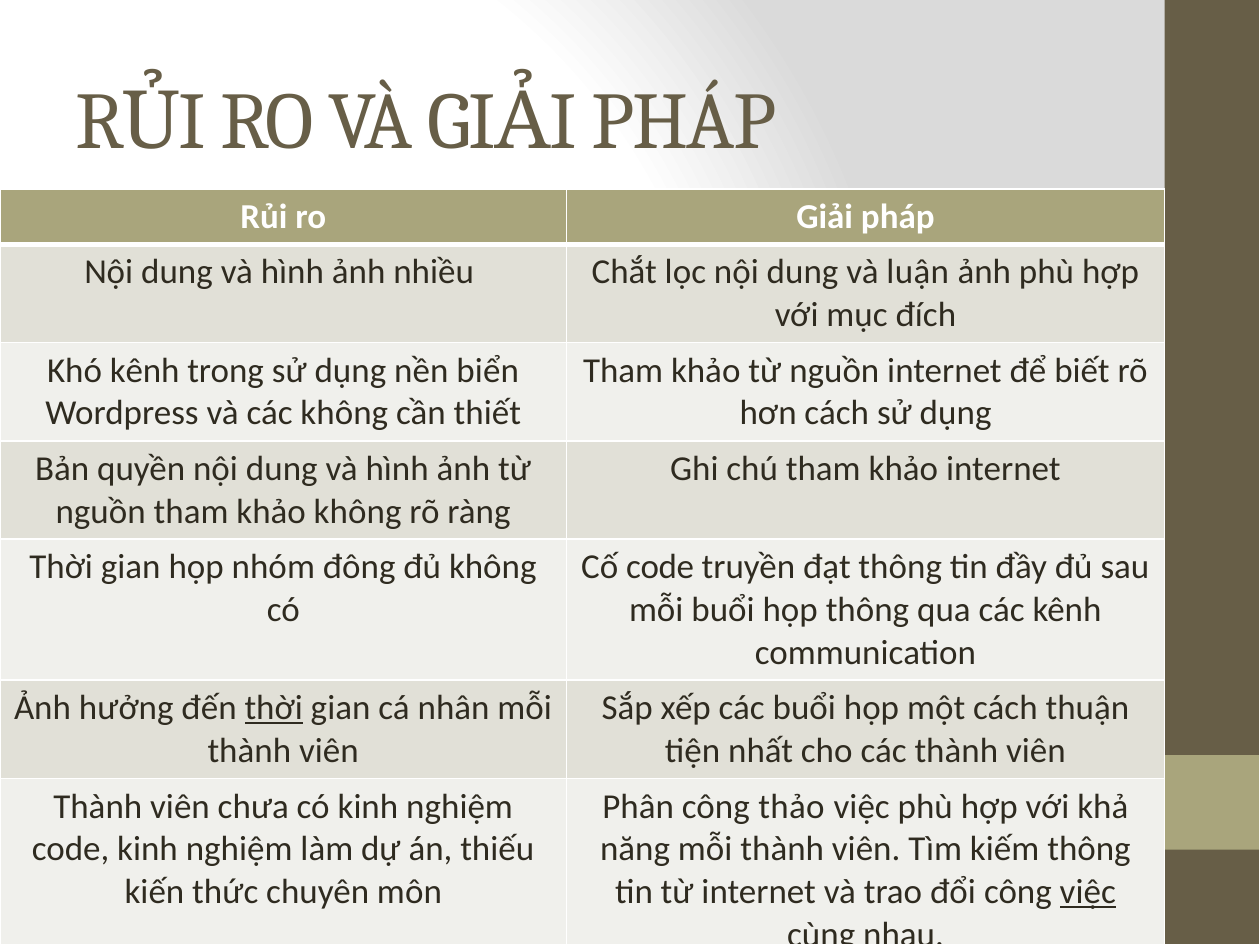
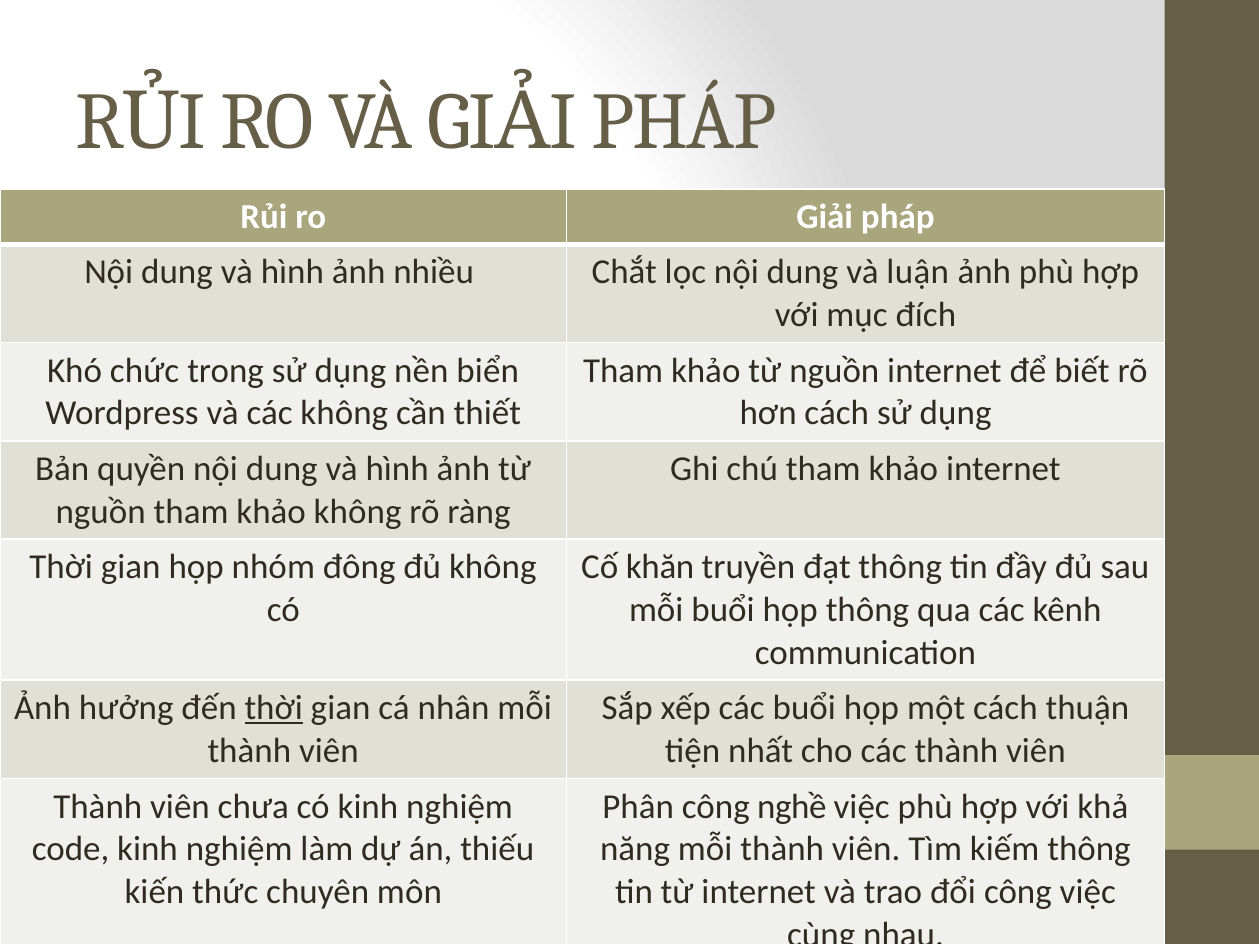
Khó kênh: kênh -> chức (145, 371)
Cố code: code -> khăn (660, 567)
thảo: thảo -> nghề (792, 807)
việc underline: present -> none (1088, 892)
